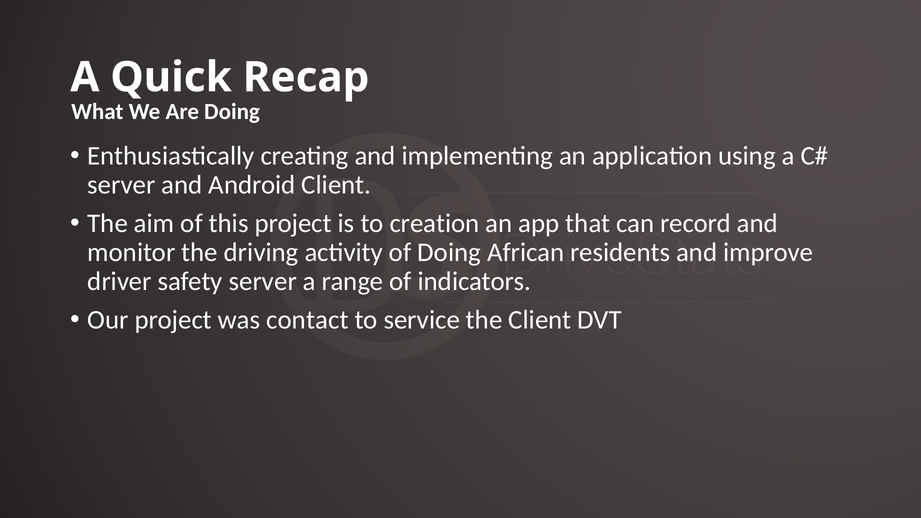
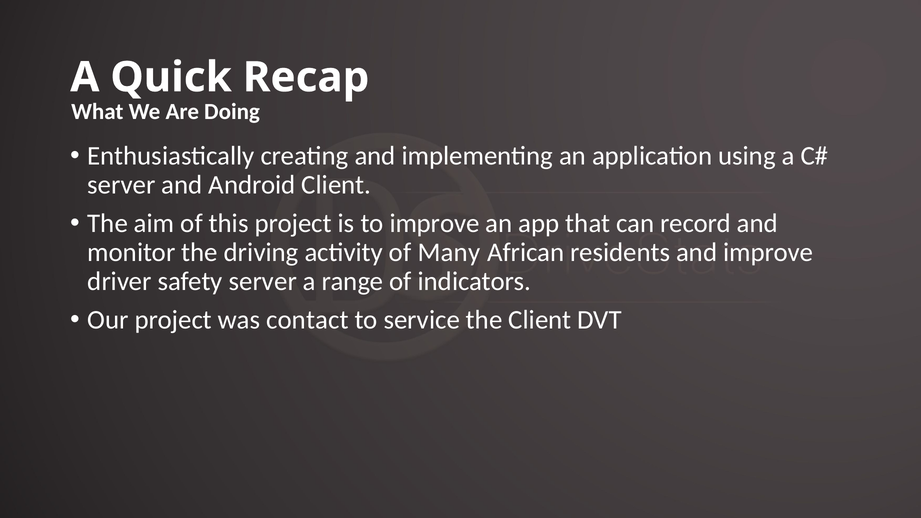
to creation: creation -> improve (435, 223)
of Doing: Doing -> Many (449, 252)
